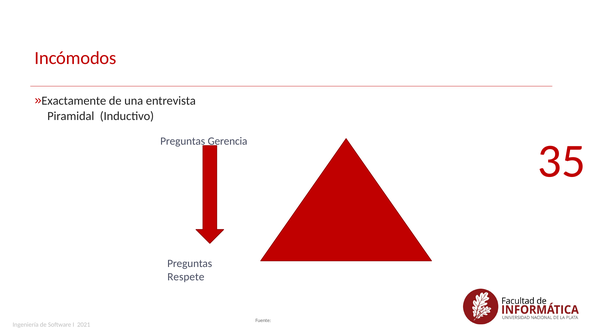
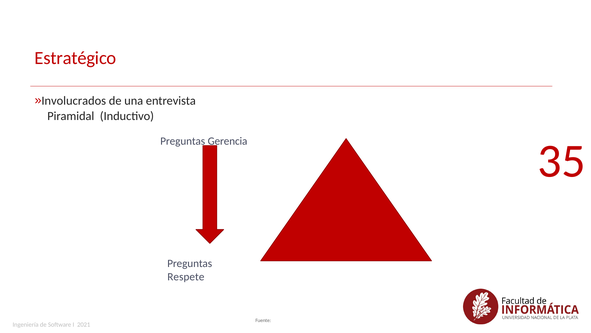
Incómodos: Incómodos -> Estratégico (76, 58)
Exactamente: Exactamente -> Involucrados (74, 100)
